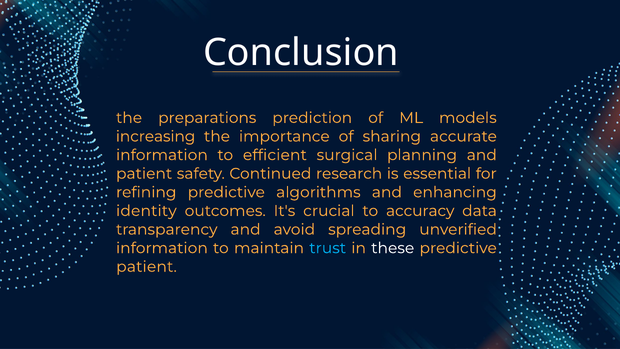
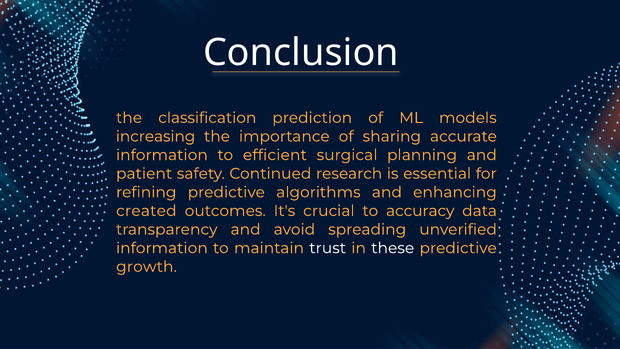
preparations: preparations -> classification (207, 118)
identity: identity -> created (146, 211)
trust colour: light blue -> white (328, 248)
patient: patient -> growth (146, 267)
